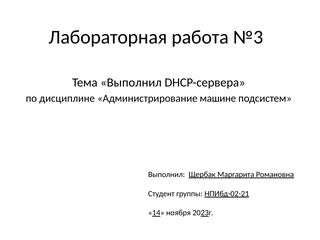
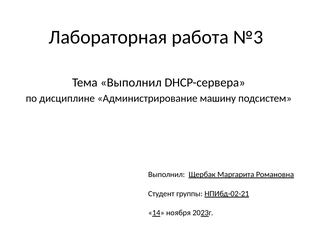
машине: машине -> машину (218, 98)
